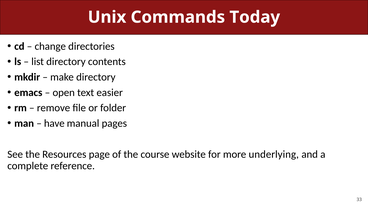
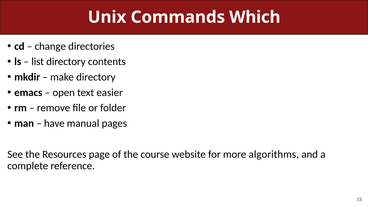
Today: Today -> Which (255, 17)
underlying: underlying -> algorithms (274, 154)
